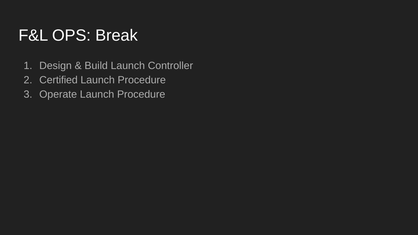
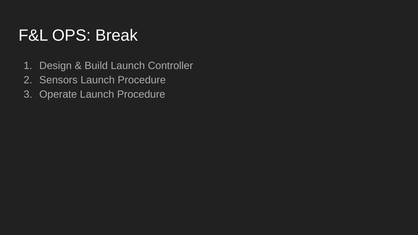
Certified: Certified -> Sensors (58, 80)
